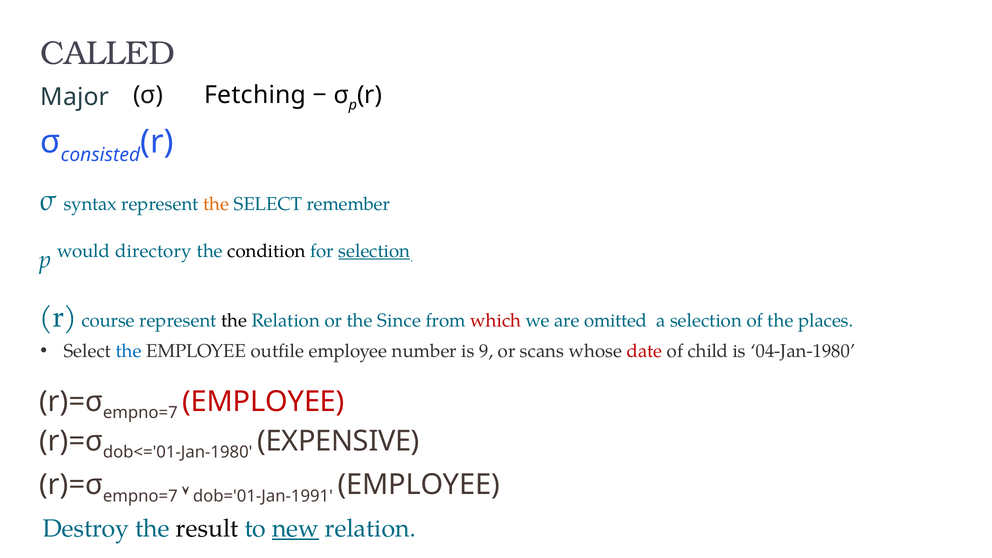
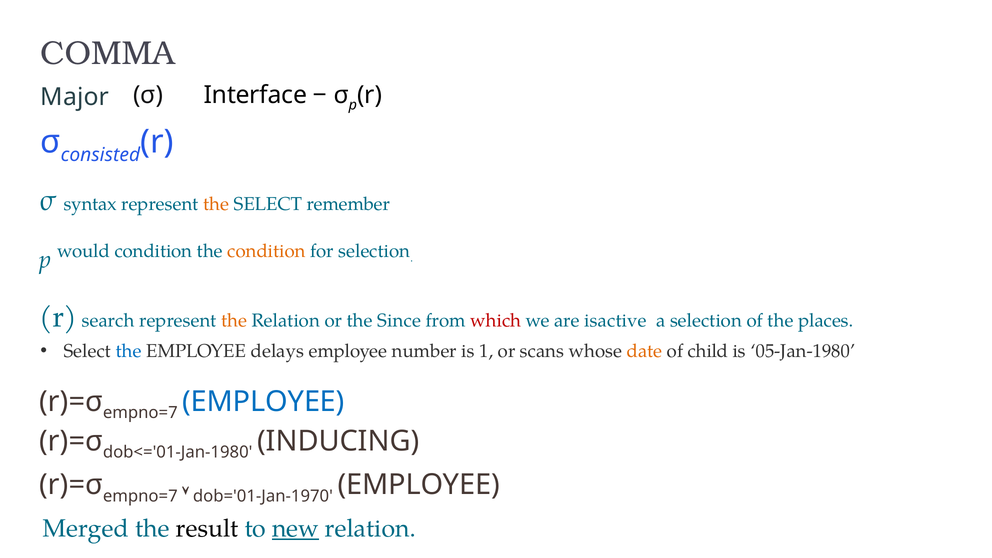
CALLED: CALLED -> COMMA (108, 53)
Fetching: Fetching -> Interface (255, 95)
would directory: directory -> condition (154, 251)
condition colour: black -> orange (267, 251)
selection underline: present -> none (374, 251)
course: course -> search (108, 320)
the colour: black -> orange (234, 320)
omitted: omitted -> isactive (616, 320)
outfile: outfile -> delays (277, 351)
9: 9 -> 1 (486, 351)
date colour: red -> orange (644, 351)
04-Jan-1980: 04-Jan-1980 -> 05-Jan-1980 (803, 351)
EMPLOYEE colour: red -> blue (263, 402)
EXPENSIVE: EXPENSIVE -> INDUCING (338, 441)
dob='01-Jan-1991: dob='01-Jan-1991 -> dob='01-Jan-1970 (263, 496)
Destroy: Destroy -> Merged (86, 529)
